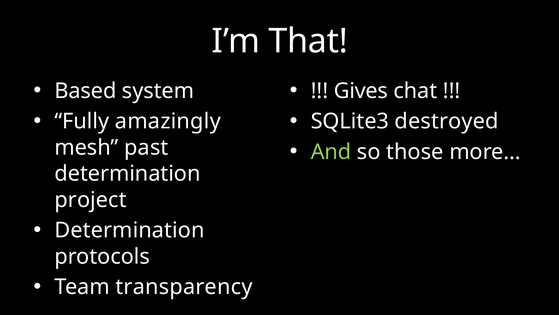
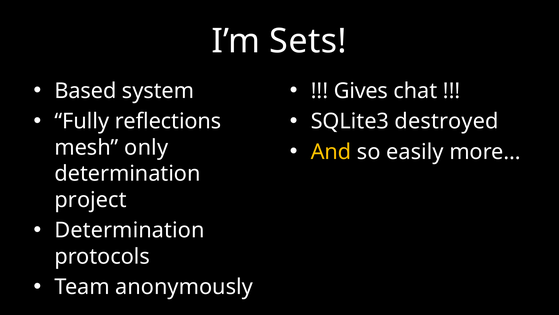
That: That -> Sets (308, 41)
amazingly: amazingly -> reflections (168, 121)
And colour: light green -> yellow (331, 152)
those: those -> easily (415, 152)
past: past -> only (146, 147)
transparency: transparency -> anonymously (184, 287)
